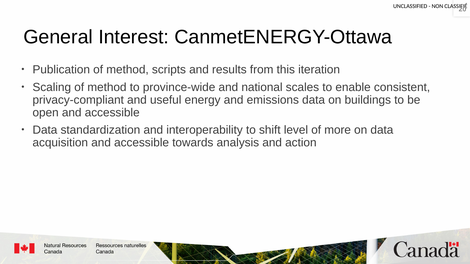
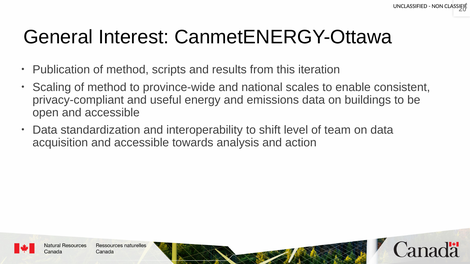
more: more -> team (338, 130)
